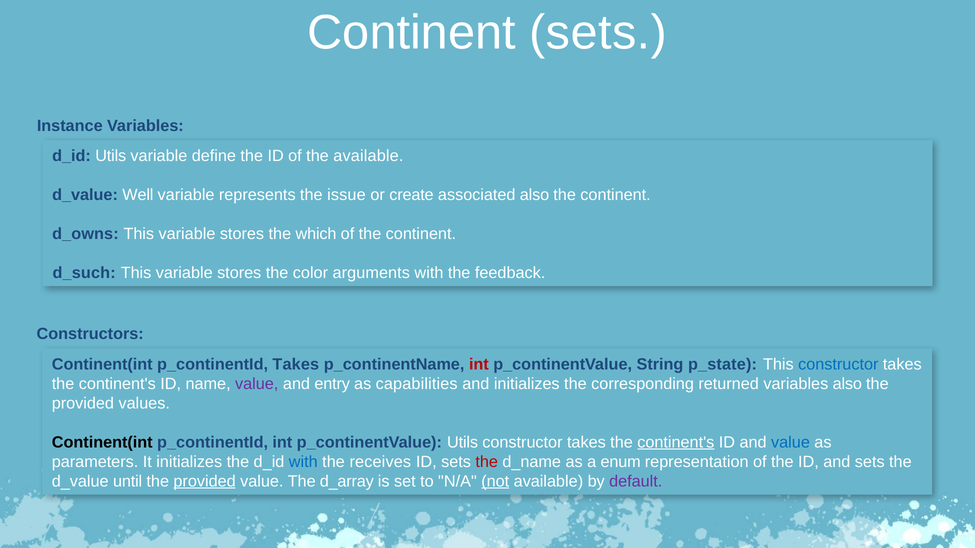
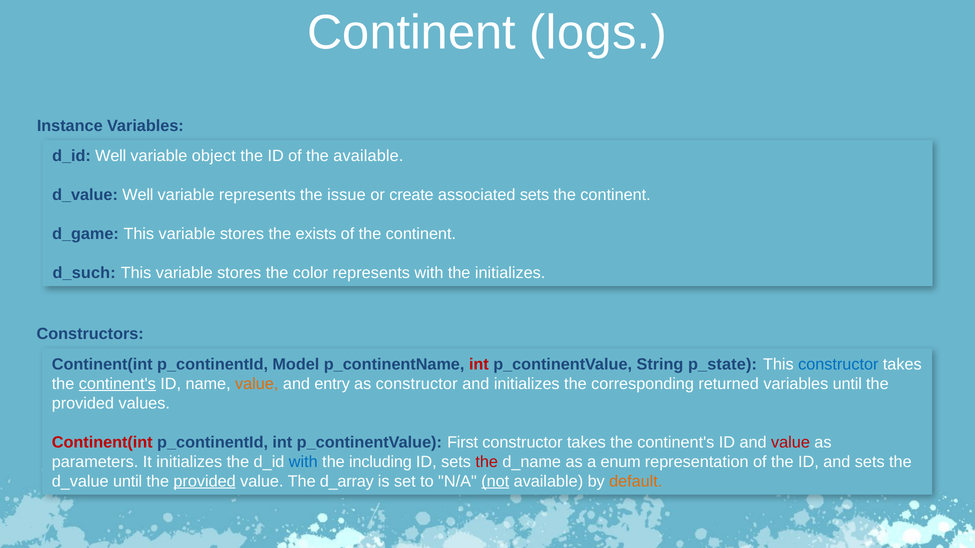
Continent sets: sets -> logs (598, 33)
d_id Utils: Utils -> Well (111, 156)
define: define -> object (214, 156)
associated also: also -> sets (535, 195)
d_owns: d_owns -> d_game (86, 234)
which: which -> exists (316, 234)
color arguments: arguments -> represents (371, 273)
the feedback: feedback -> initializes (510, 273)
p_continentId Takes: Takes -> Model (296, 365)
continent's underline: none -> present (117, 384)
value colour: purple -> orange (257, 384)
as capabilities: capabilities -> constructor (417, 384)
variables also: also -> until (847, 384)
Continent(int colour: black -> red (102, 443)
p_continentValue Utils: Utils -> First (463, 443)
continent's underline: present -> none (676, 443)
value colour: blue -> red (790, 443)
receives: receives -> including (380, 462)
default colour: purple -> orange (636, 482)
